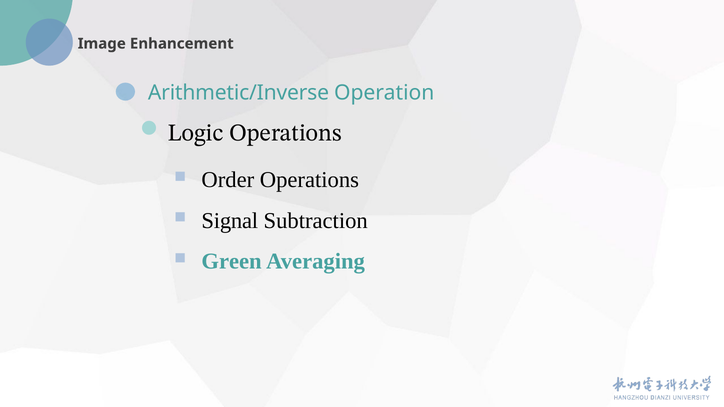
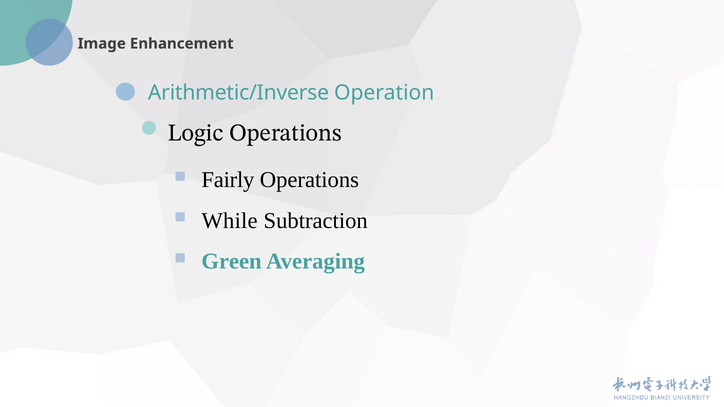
Order: Order -> Fairly (228, 180)
Signal: Signal -> While (230, 221)
